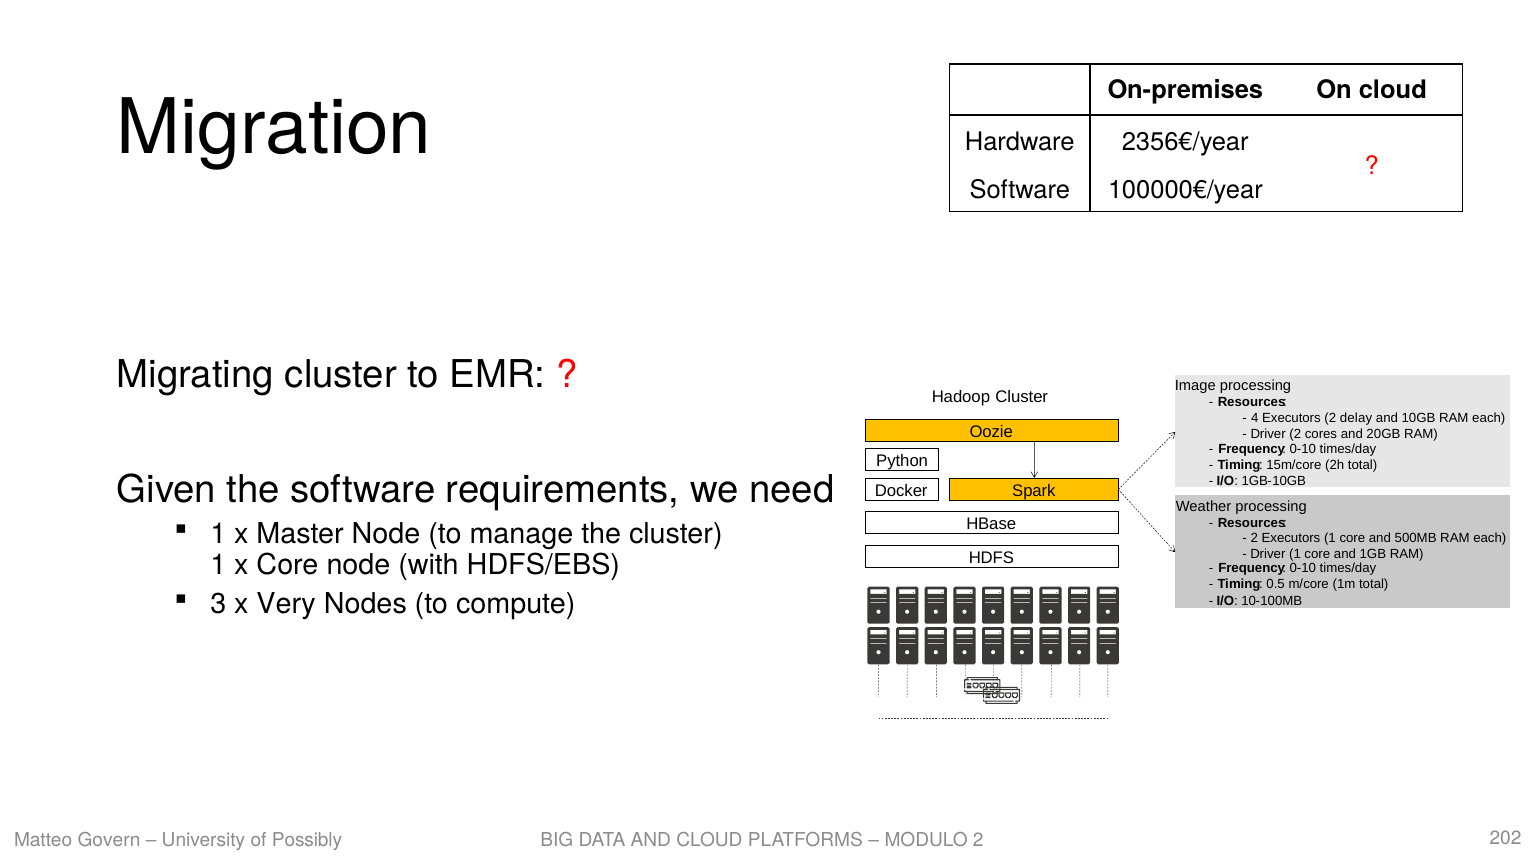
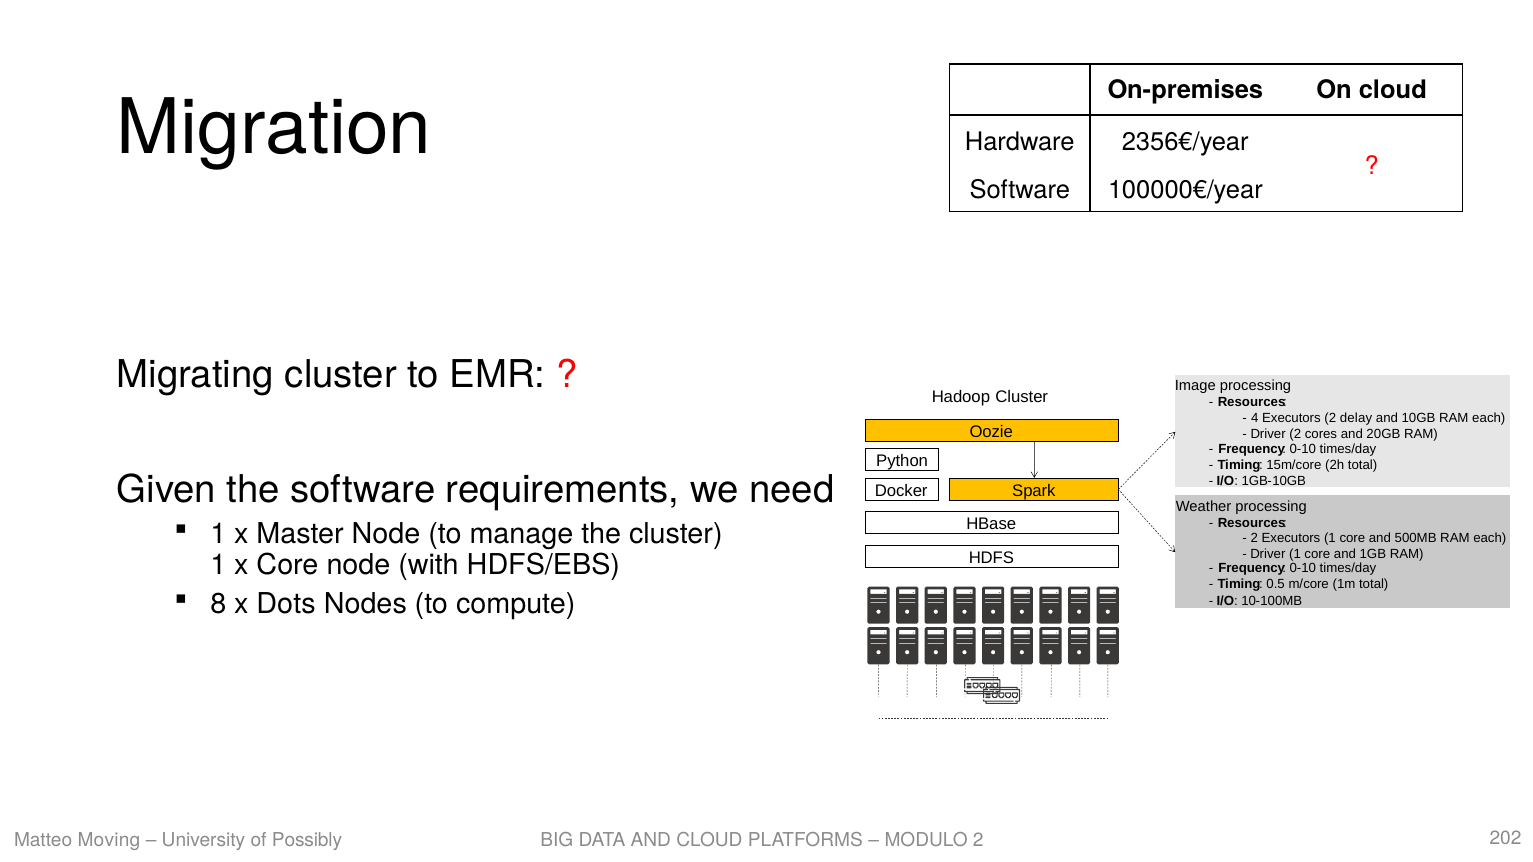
3: 3 -> 8 (218, 604)
Very: Very -> Dots (286, 604)
Govern: Govern -> Moving (109, 841)
